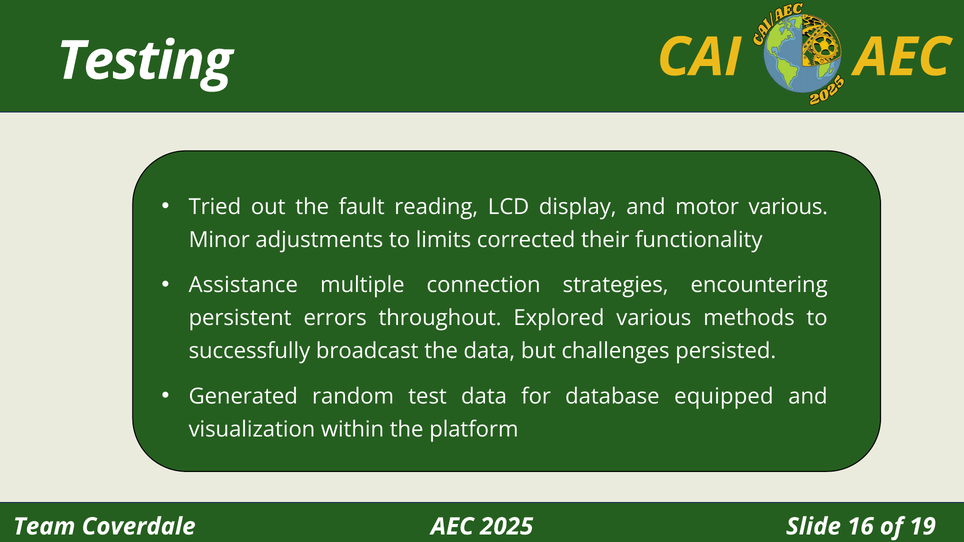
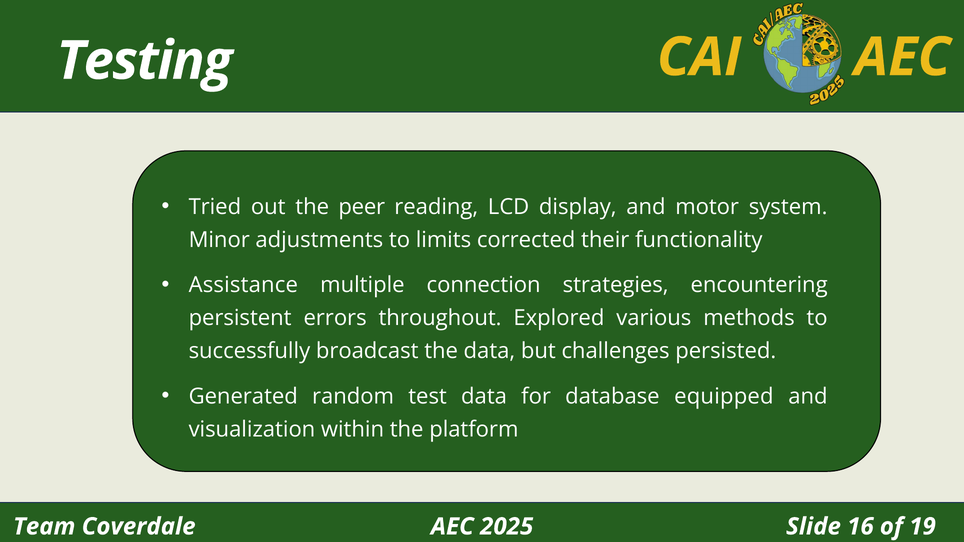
fault: fault -> peer (362, 207)
motor various: various -> system (788, 207)
